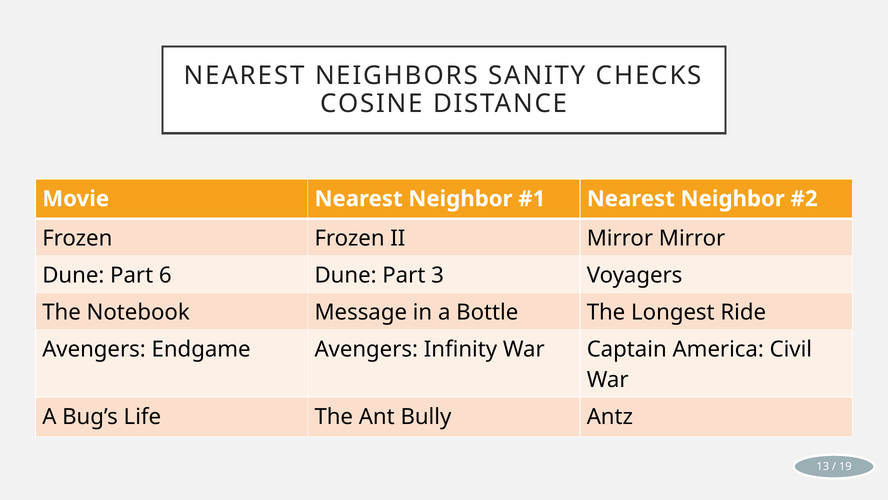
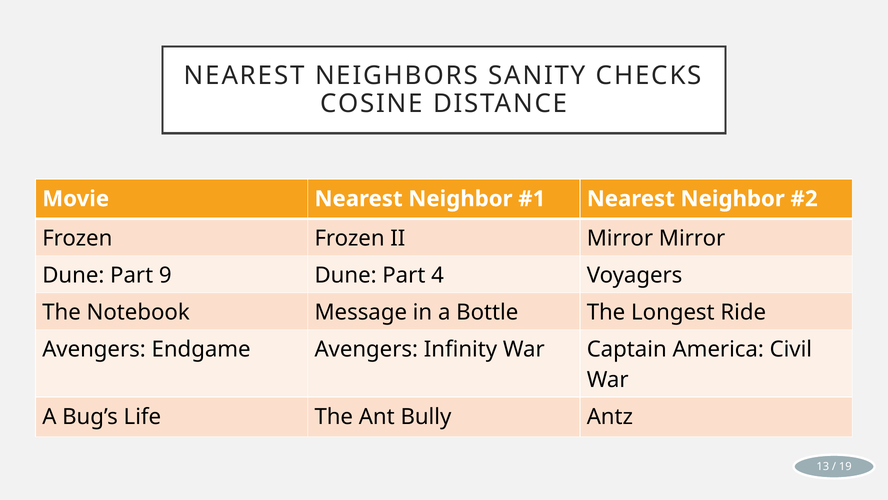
6: 6 -> 9 (165, 275)
3: 3 -> 4 (438, 275)
